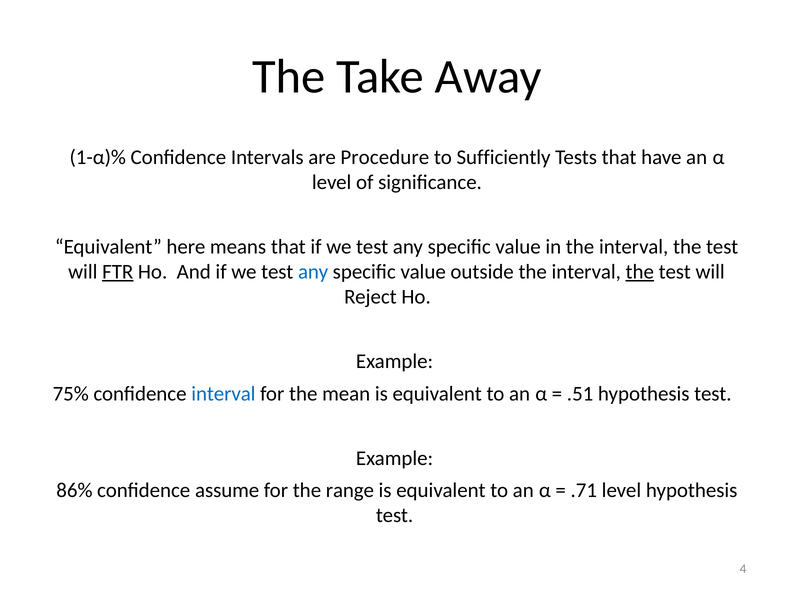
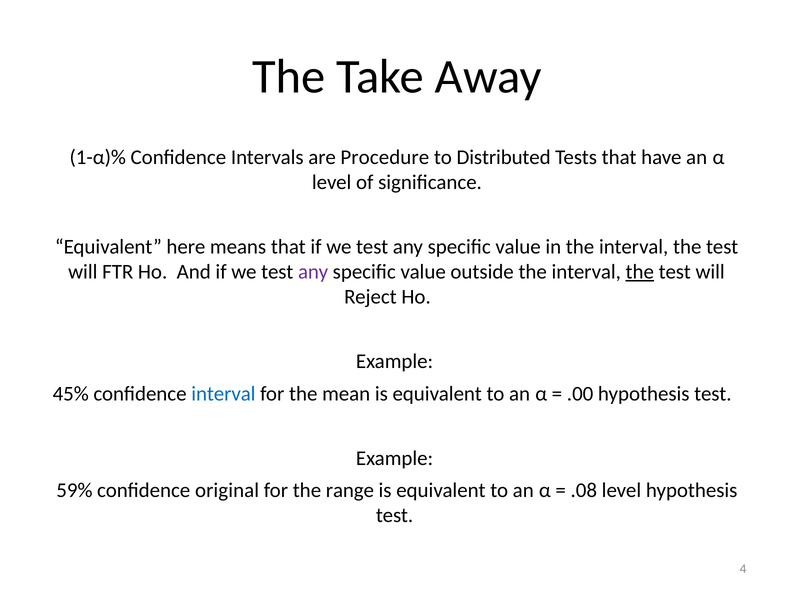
Sufficiently: Sufficiently -> Distributed (504, 157)
FTR underline: present -> none (118, 272)
any colour: blue -> purple (313, 272)
75%: 75% -> 45% (71, 393)
.51: .51 -> .00 (580, 393)
86%: 86% -> 59% (74, 490)
assume: assume -> original (227, 490)
.71: .71 -> .08 (584, 490)
